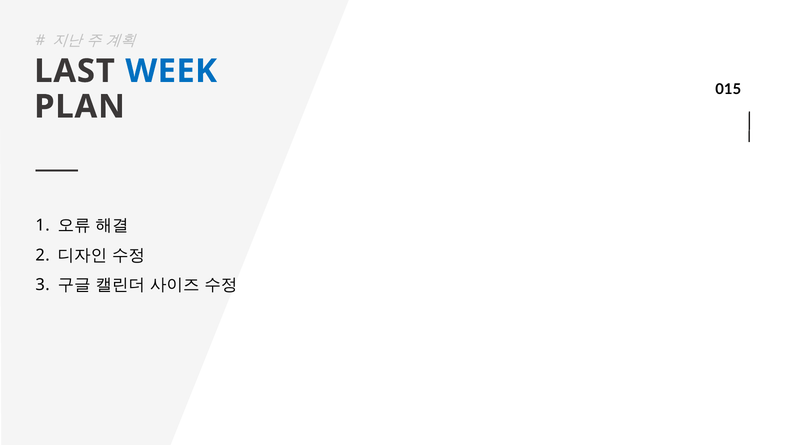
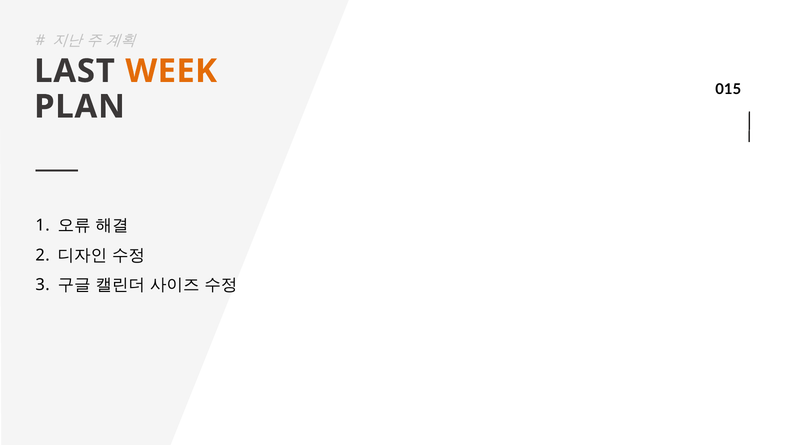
WEEK colour: blue -> orange (171, 71)
